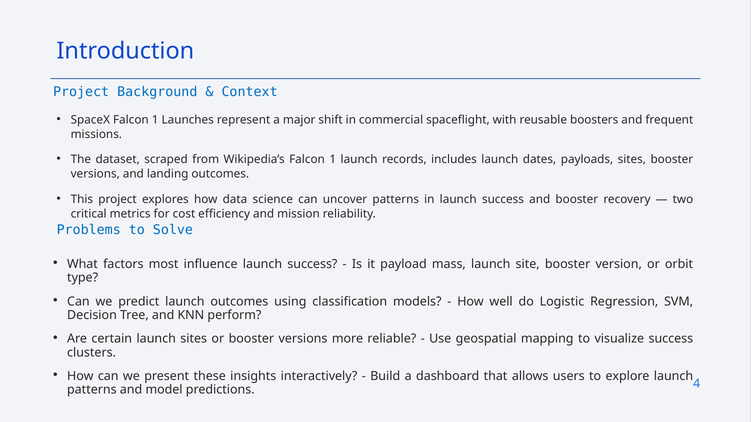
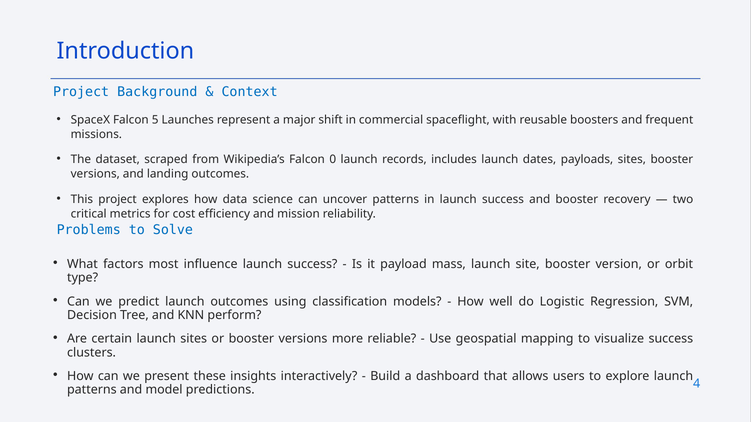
SpaceX Falcon 1: 1 -> 5 (155, 120)
Wikipedia’s Falcon 1: 1 -> 0 (333, 160)
